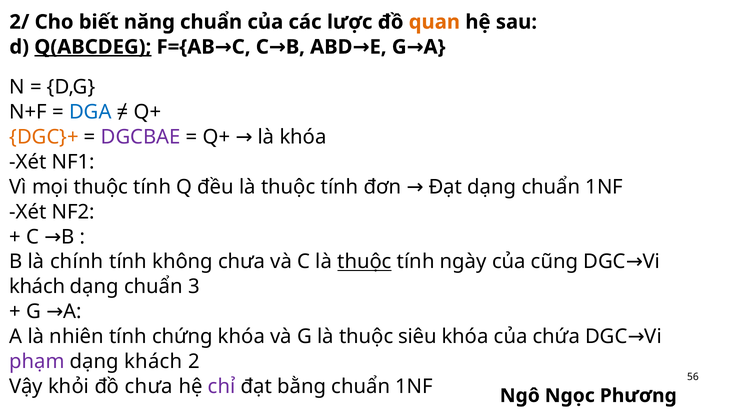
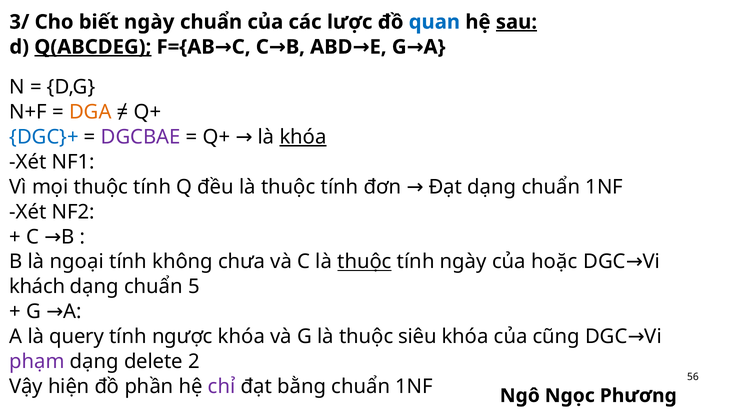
2/: 2/ -> 3/ (19, 22)
năng: năng -> ngày (149, 22)
quan colour: orange -> blue (434, 22)
sau underline: none -> present (516, 22)
DGA colour: blue -> orange (90, 112)
DGC}+ colour: orange -> blue (44, 137)
khóa underline: none -> present (303, 137)
chính: chính -> ngoại (77, 262)
cũng: cũng -> hoặc (554, 262)
3: 3 -> 5 (194, 287)
nhiên: nhiên -> query (77, 337)
chứng: chứng -> ngược (182, 337)
chứa: chứa -> cũng (556, 337)
dạng khách: khách -> delete (154, 362)
khỏi: khỏi -> hiện (69, 387)
đồ chưa: chưa -> phần (149, 387)
